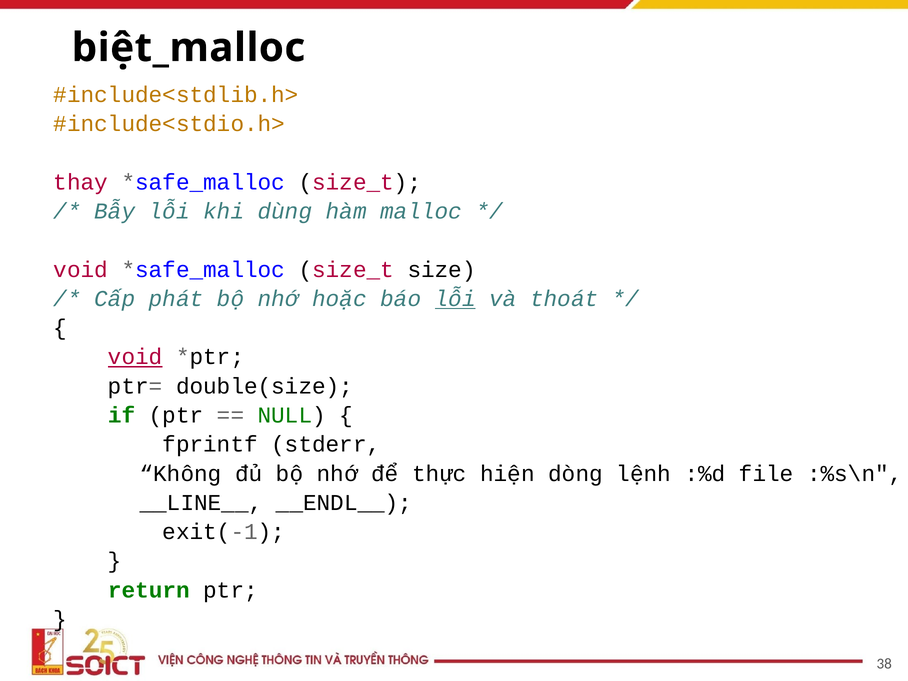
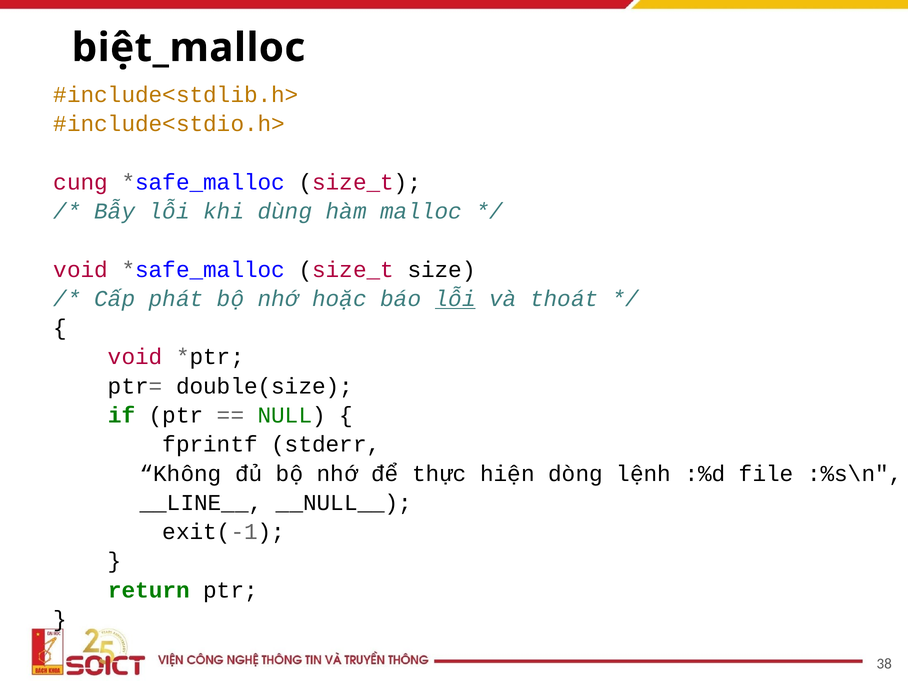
thay: thay -> cung (81, 182)
void underline: present -> none (135, 357)
__ENDL__: __ENDL__ -> __NULL__ (344, 503)
